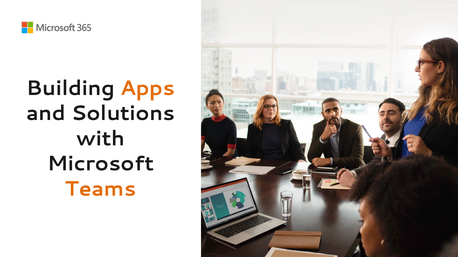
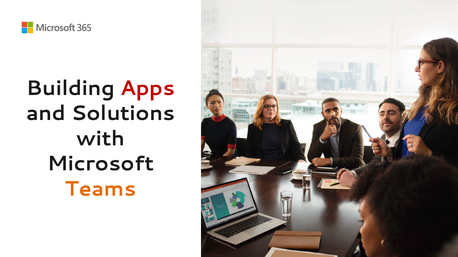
Apps colour: orange -> red (148, 88)
